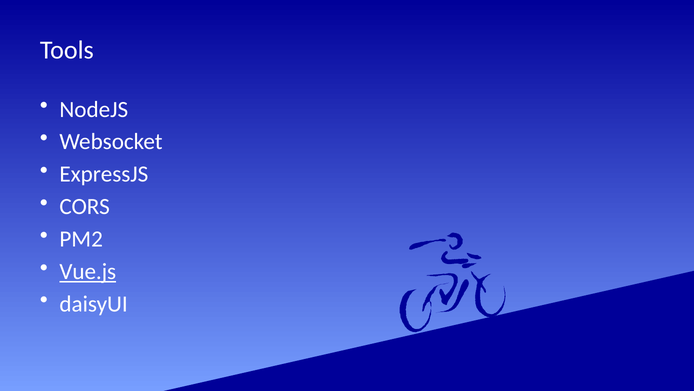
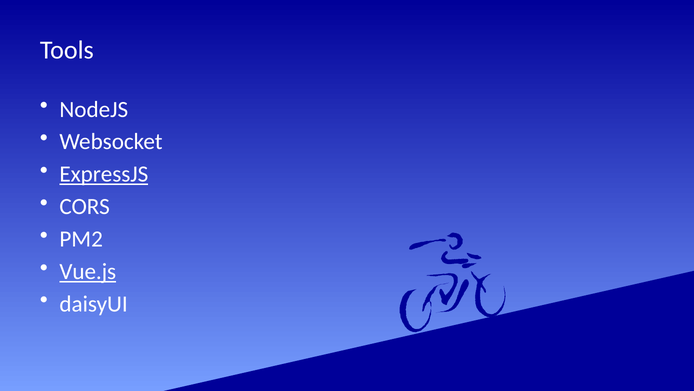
ExpressJS underline: none -> present (104, 174)
